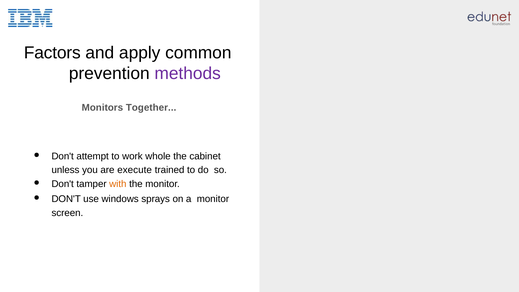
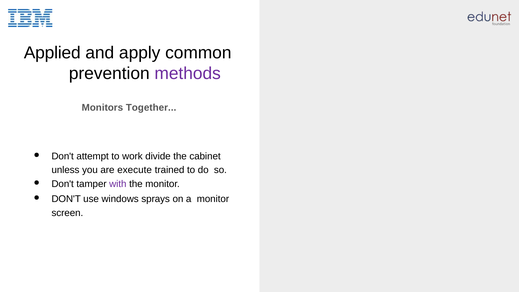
Factors: Factors -> Applied (52, 53)
whole: whole -> divide (158, 156)
with colour: orange -> purple (118, 184)
